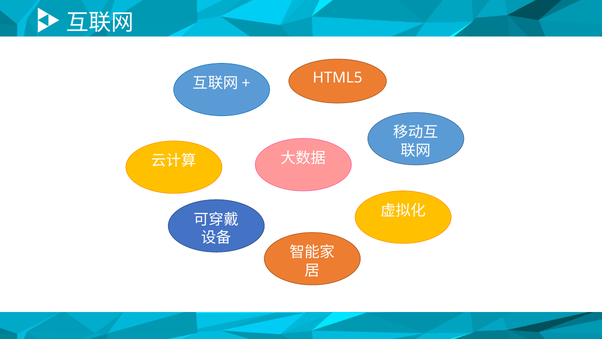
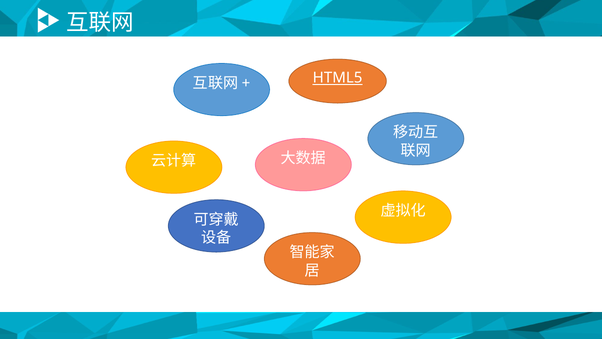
HTML5 underline: none -> present (338, 78)
